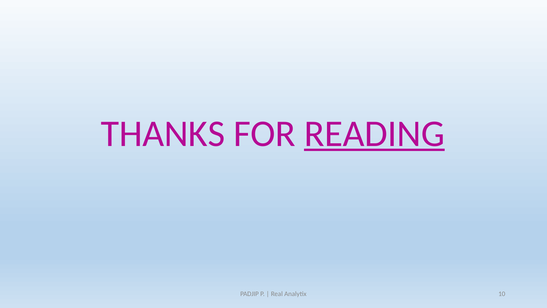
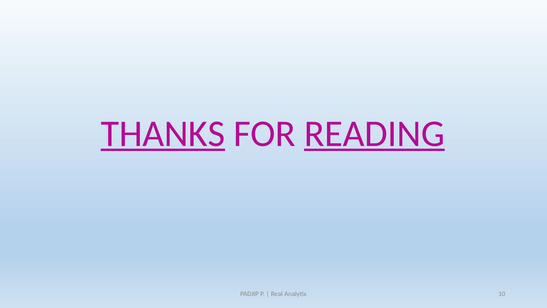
THANKS underline: none -> present (163, 134)
